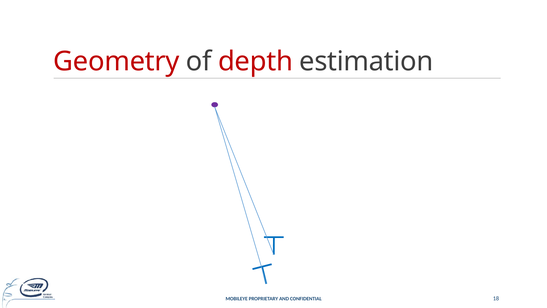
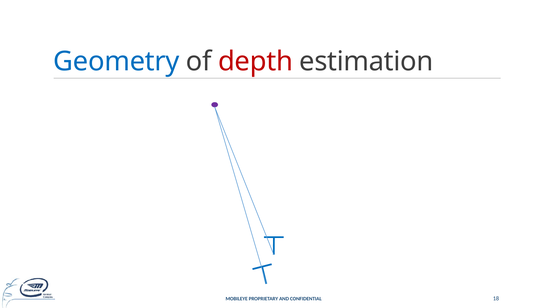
Geometry colour: red -> blue (116, 61)
